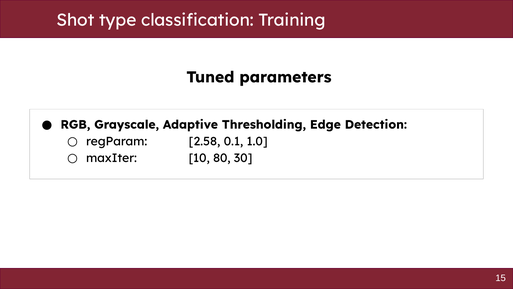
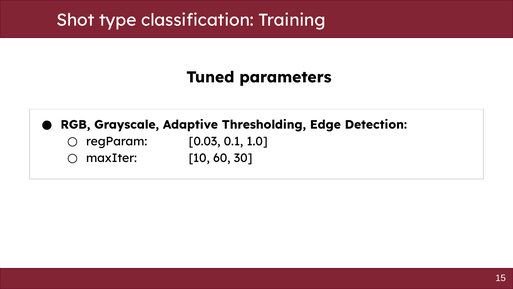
2.58: 2.58 -> 0.03 (205, 141)
80: 80 -> 60 (222, 158)
